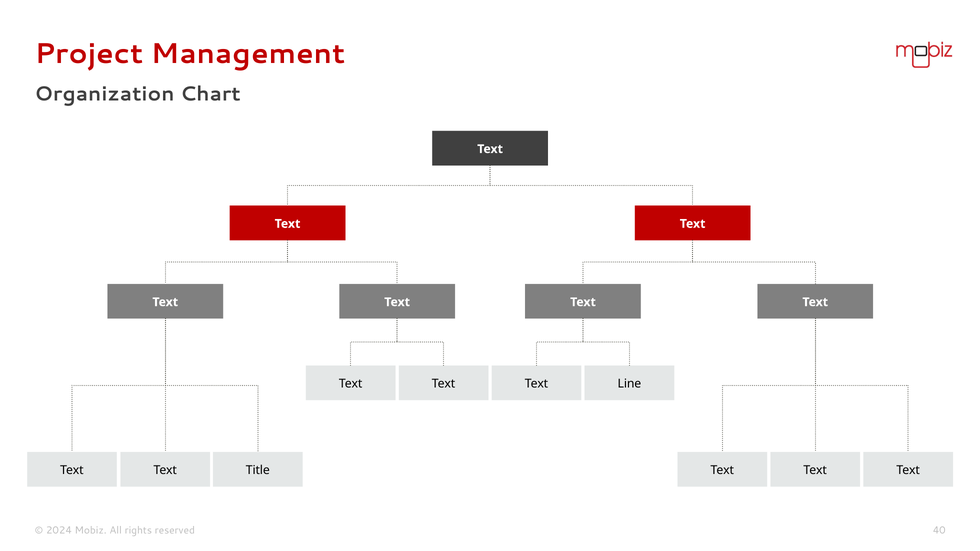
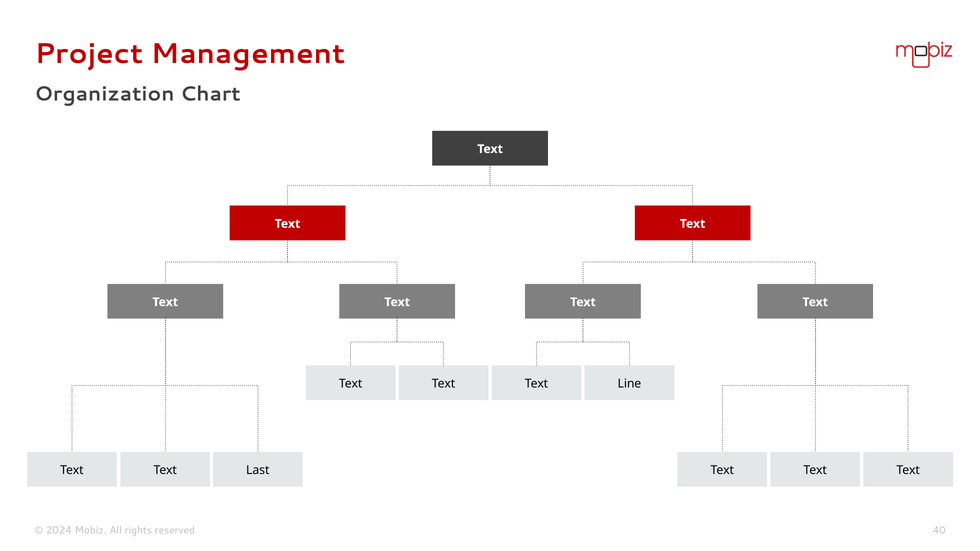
Title: Title -> Last (258, 470)
